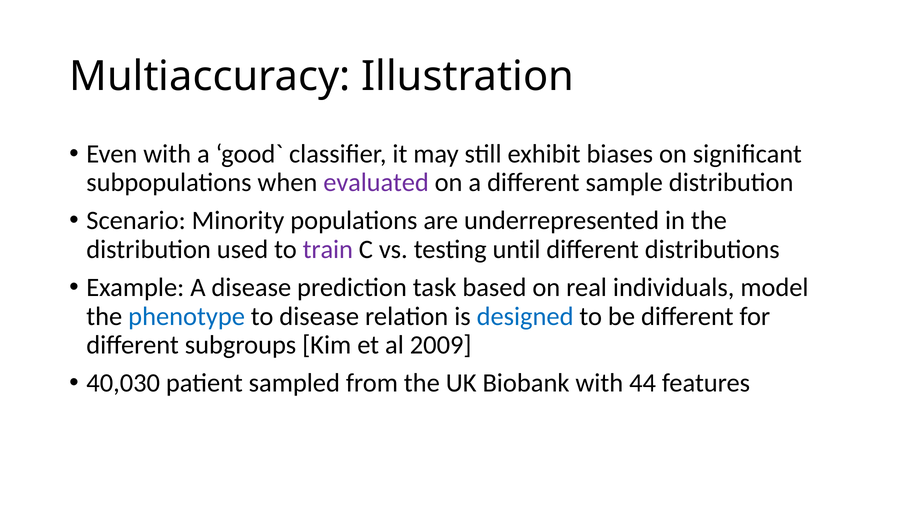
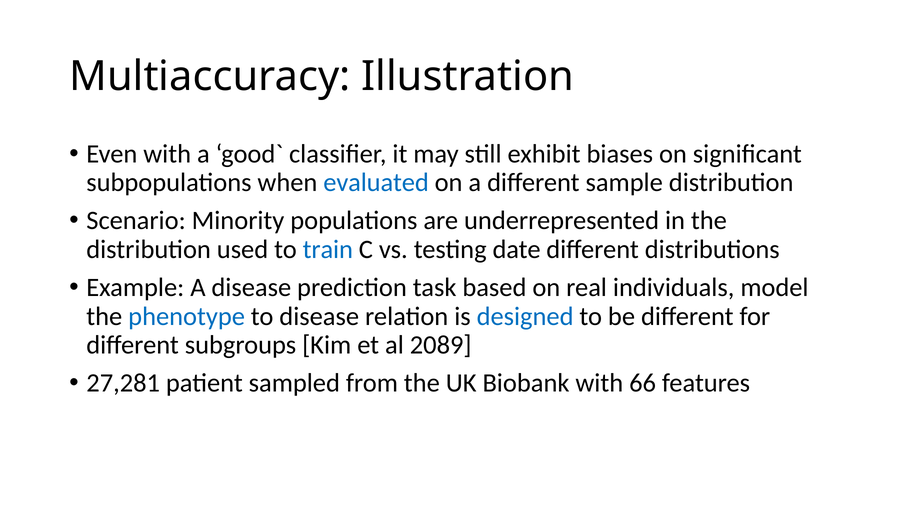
evaluated colour: purple -> blue (376, 182)
train colour: purple -> blue (328, 249)
until: until -> date (517, 249)
2009: 2009 -> 2089 (441, 344)
40,030: 40,030 -> 27,281 (123, 383)
44: 44 -> 66 (643, 383)
